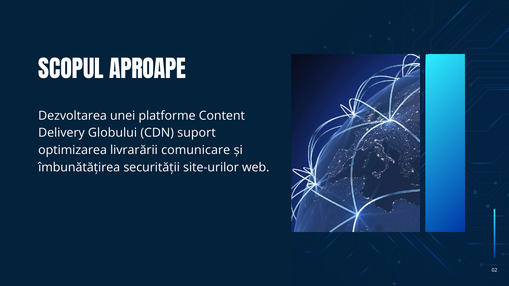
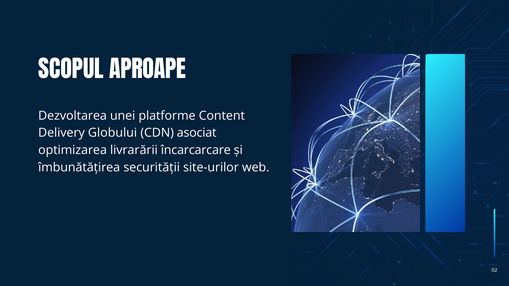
suport: suport -> asociat (197, 133)
comunicare: comunicare -> încarcarcare (196, 150)
